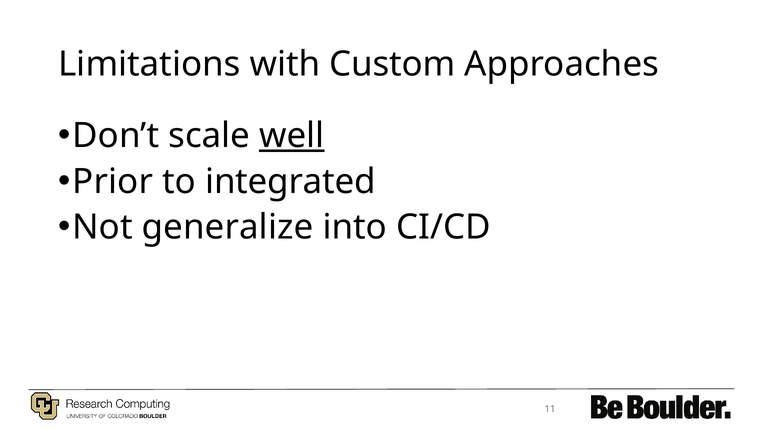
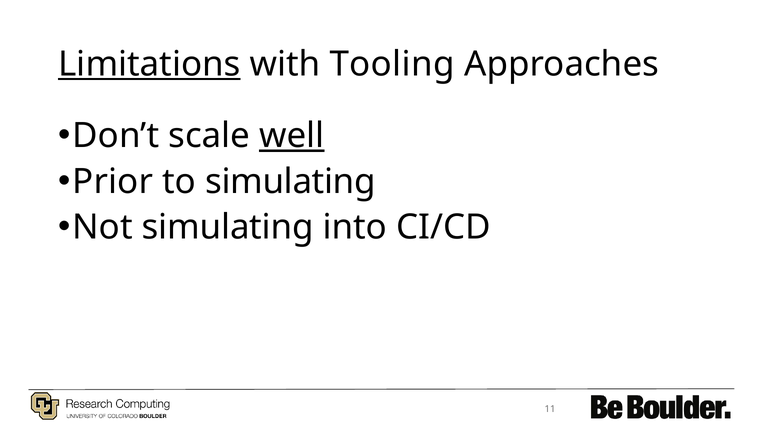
Limitations underline: none -> present (149, 64)
Custom: Custom -> Tooling (392, 64)
to integrated: integrated -> simulating (290, 182)
Not generalize: generalize -> simulating (228, 227)
